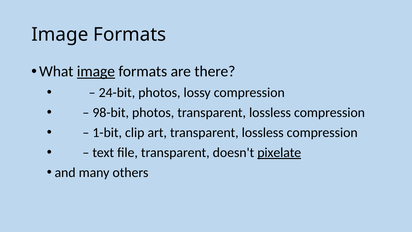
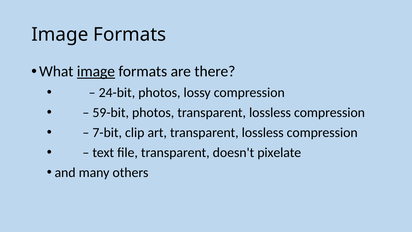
98-bit: 98-bit -> 59-bit (111, 112)
1-bit: 1-bit -> 7-bit (107, 132)
pixelate underline: present -> none (279, 152)
